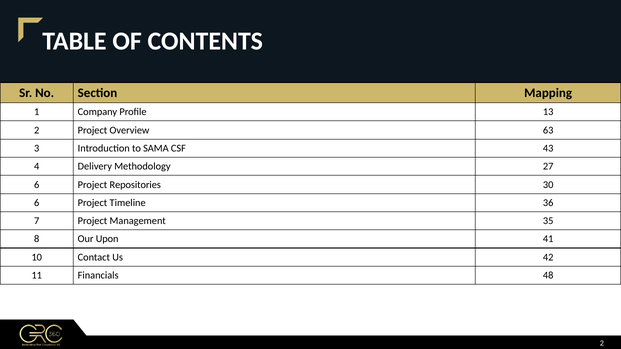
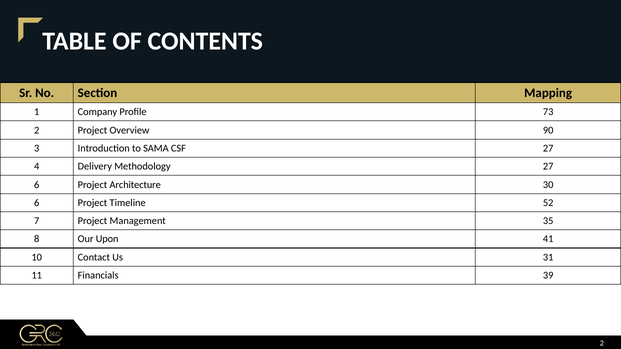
13: 13 -> 73 (548, 112)
63: 63 -> 90 (548, 130)
CSF 43: 43 -> 27 (548, 148)
Repositories: Repositories -> Architecture (135, 185)
36: 36 -> 52 (548, 203)
42: 42 -> 31 (548, 257)
48: 48 -> 39 (548, 276)
